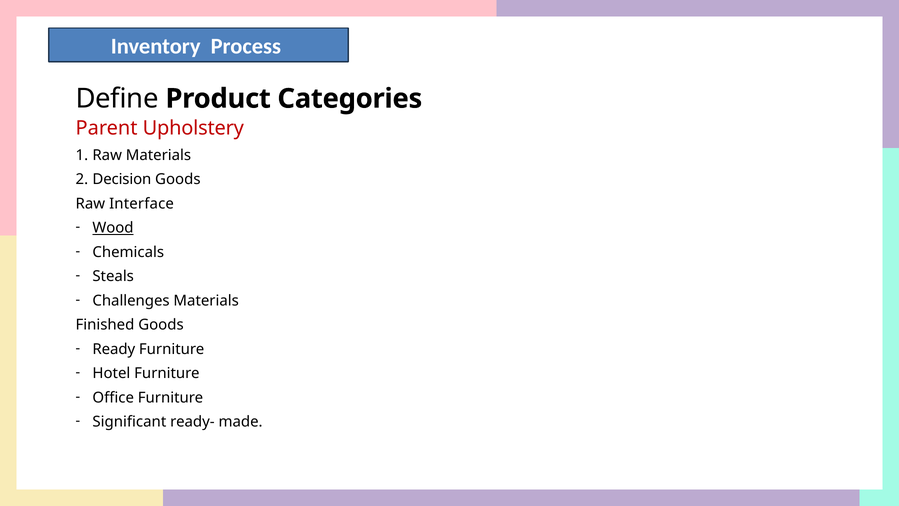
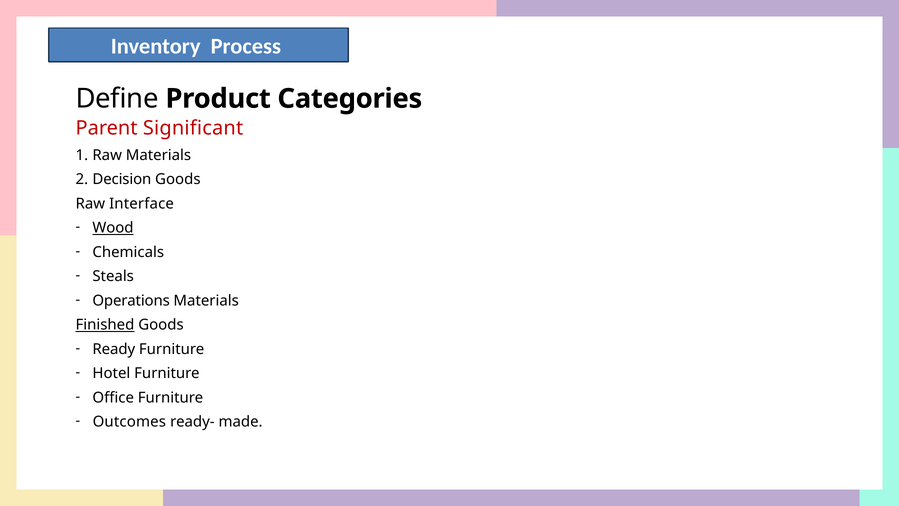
Upholstery: Upholstery -> Significant (193, 128)
Challenges: Challenges -> Operations (131, 300)
Finished underline: none -> present (105, 325)
Significant: Significant -> Outcomes (129, 422)
